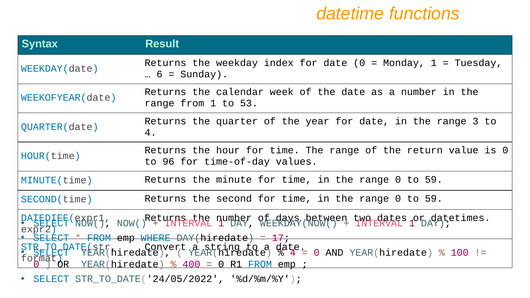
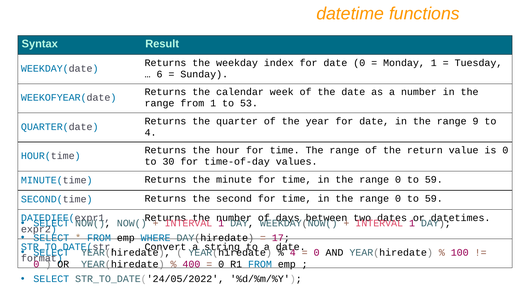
3: 3 -> 9 (476, 121)
96: 96 -> 30 (168, 162)
